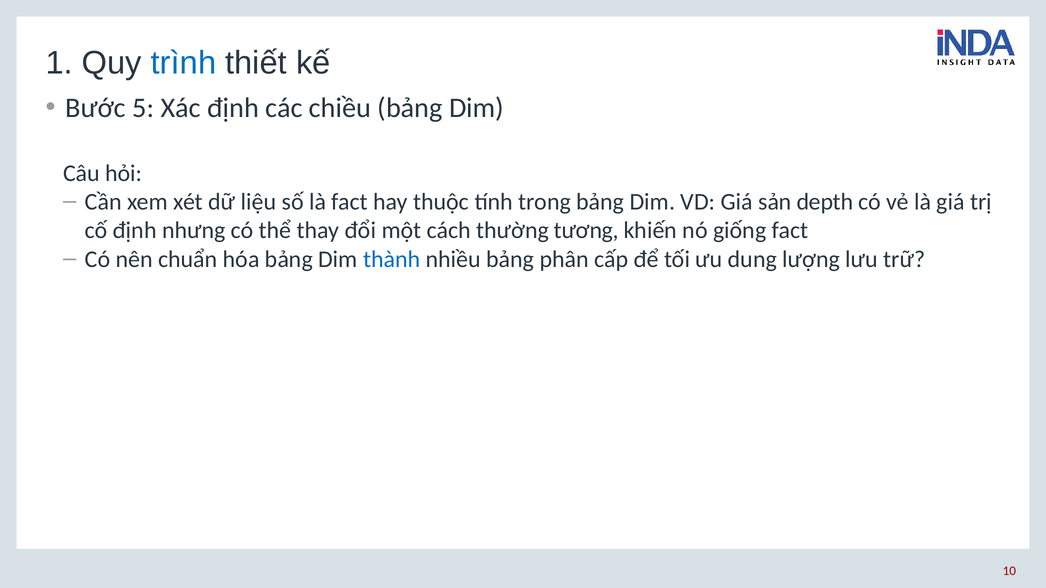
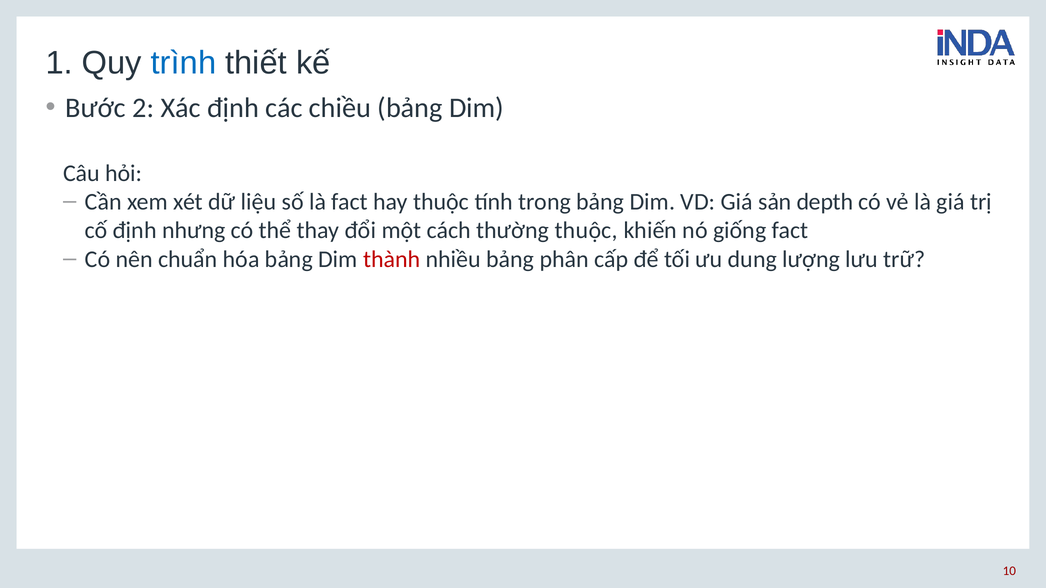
5: 5 -> 2 (143, 108)
thường tương: tương -> thuộc (586, 231)
thành colour: blue -> red (392, 259)
